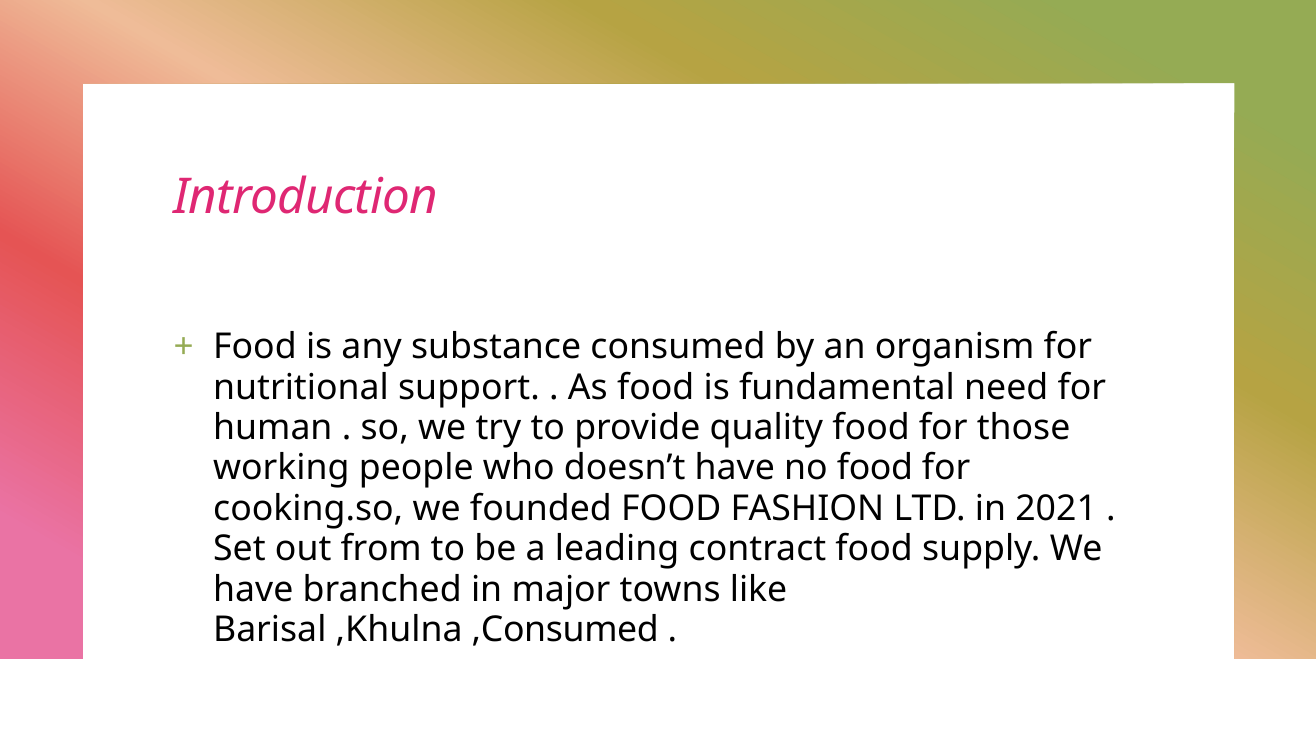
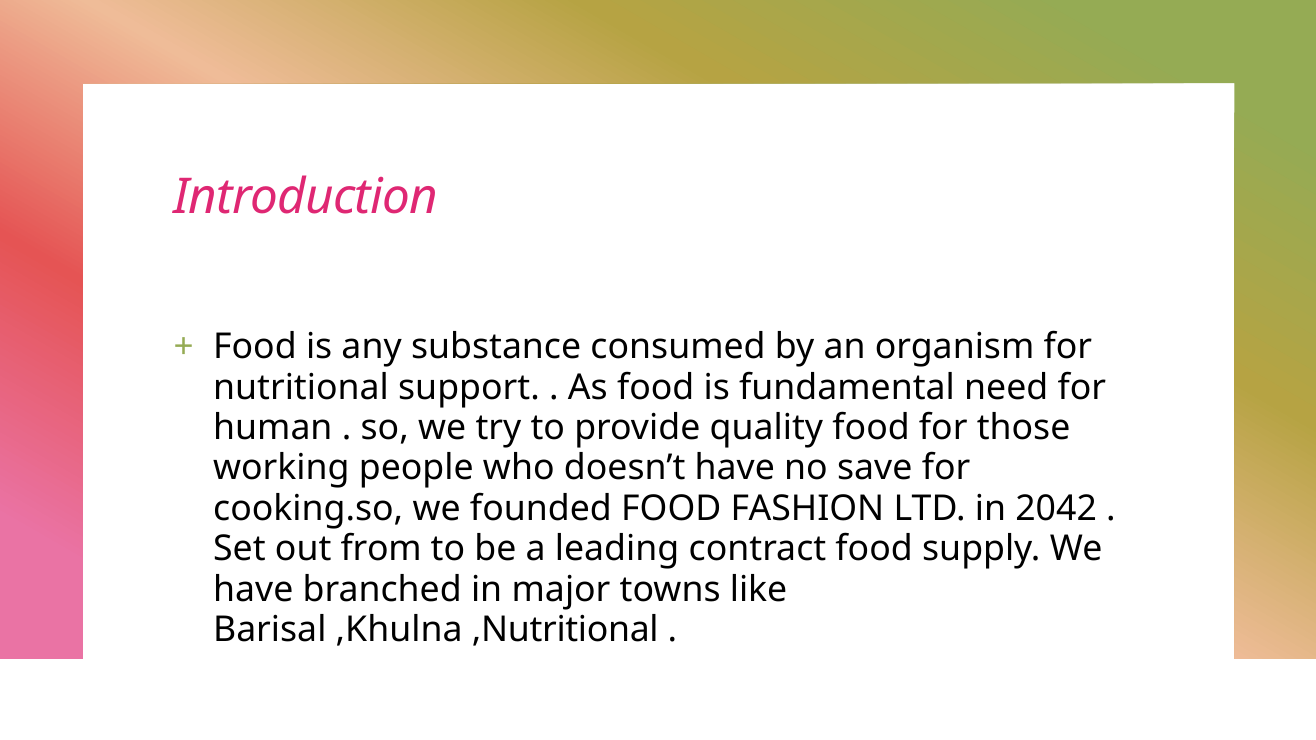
no food: food -> save (875, 468)
2021: 2021 -> 2042 (1056, 509)
,Consumed: ,Consumed -> ,Nutritional (565, 630)
